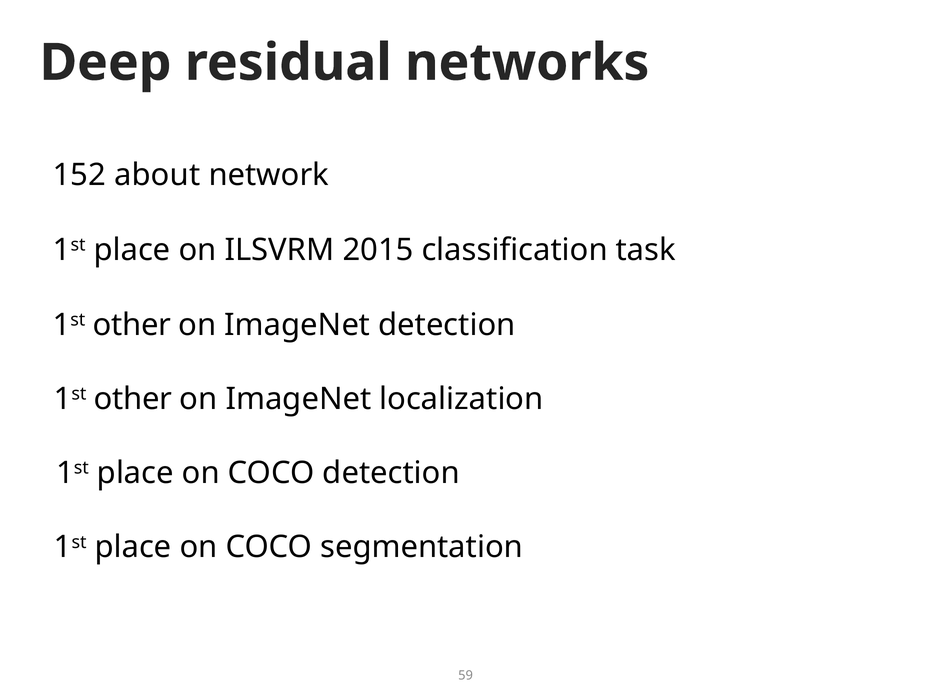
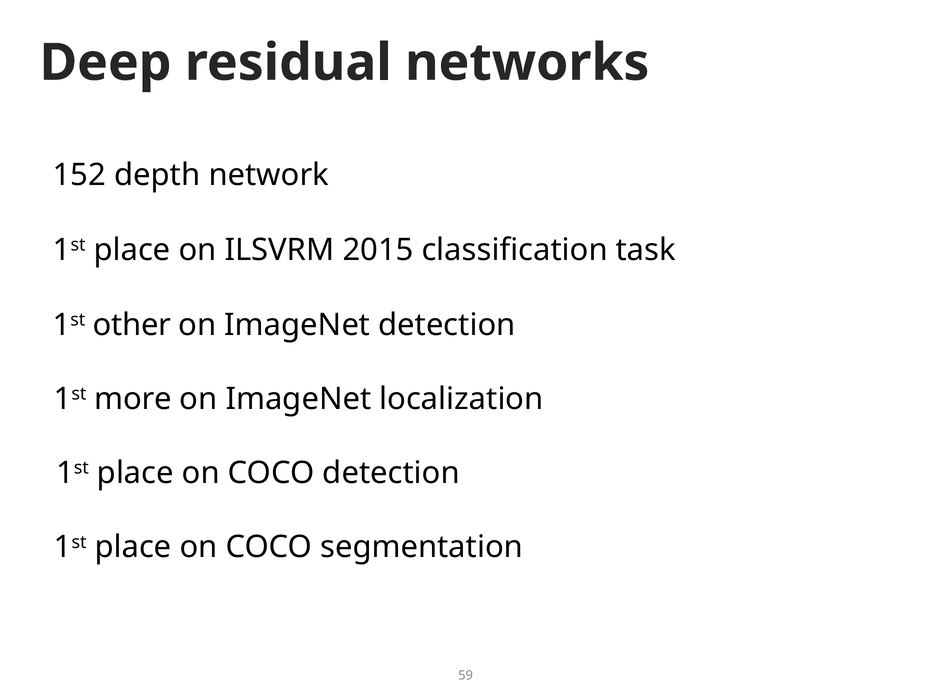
about: about -> depth (157, 175)
other: other -> more (133, 399)
